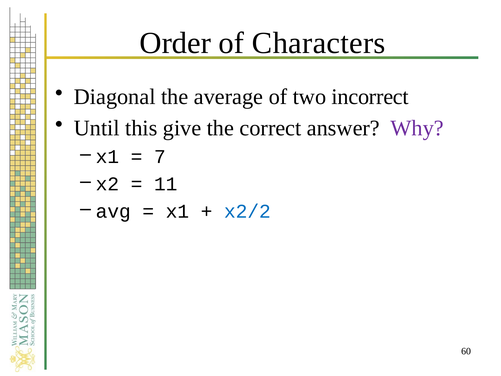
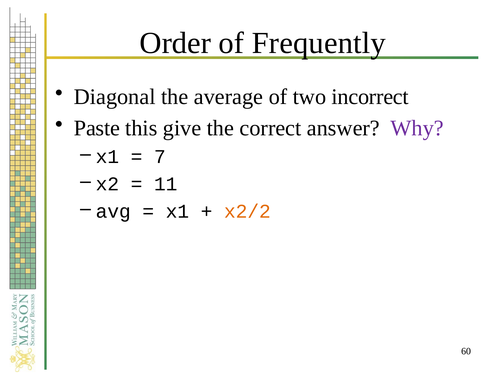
Characters: Characters -> Frequently (319, 43)
Until: Until -> Paste (97, 128)
x2/2 colour: blue -> orange (248, 211)
